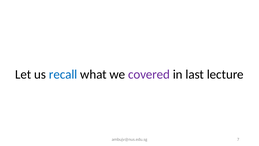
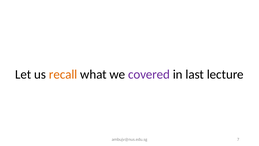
recall colour: blue -> orange (63, 74)
